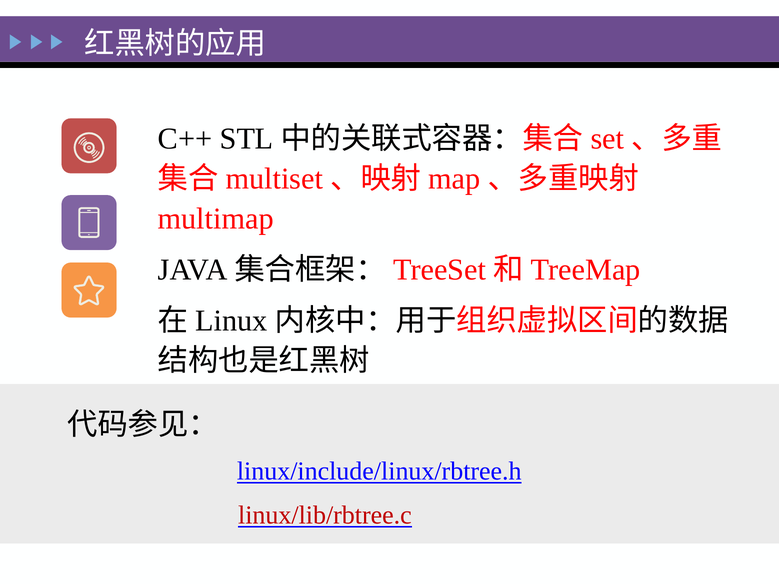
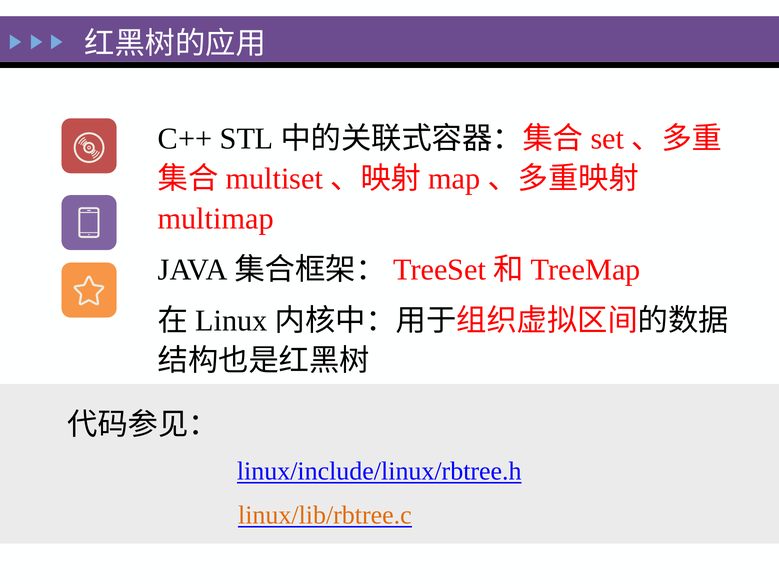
linux/lib/rbtree.c colour: red -> orange (325, 515)
